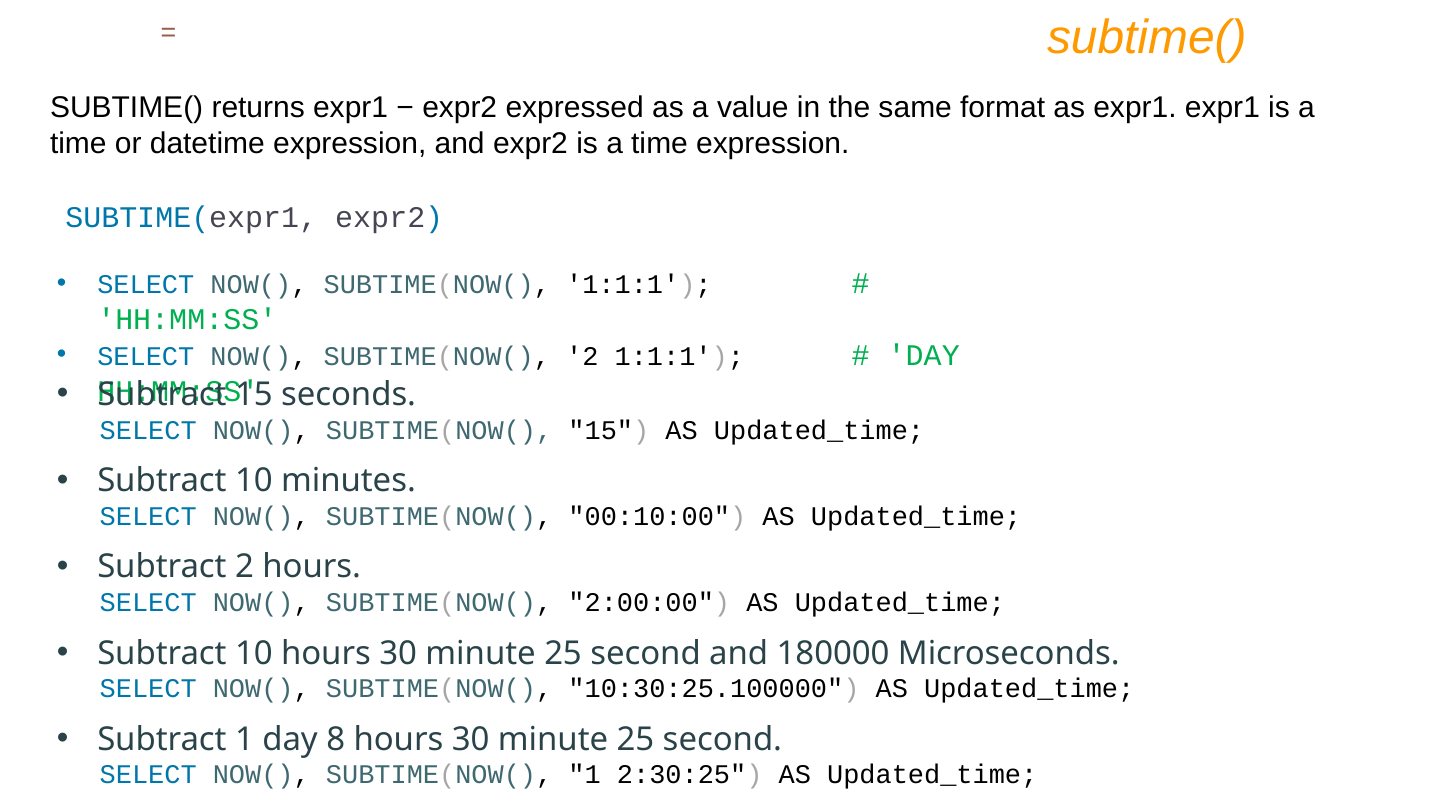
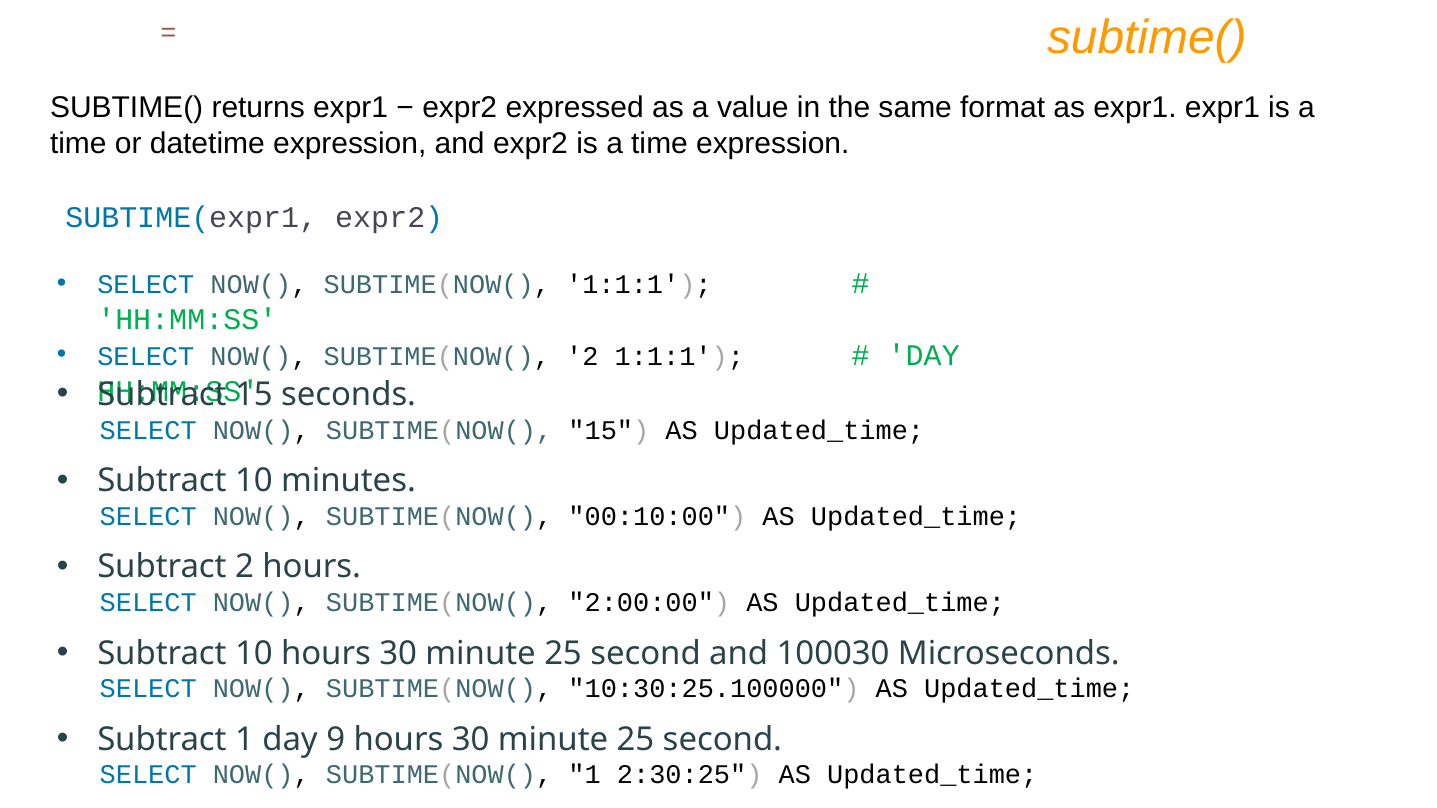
180000: 180000 -> 100030 (833, 654)
8: 8 -> 9 (336, 740)
